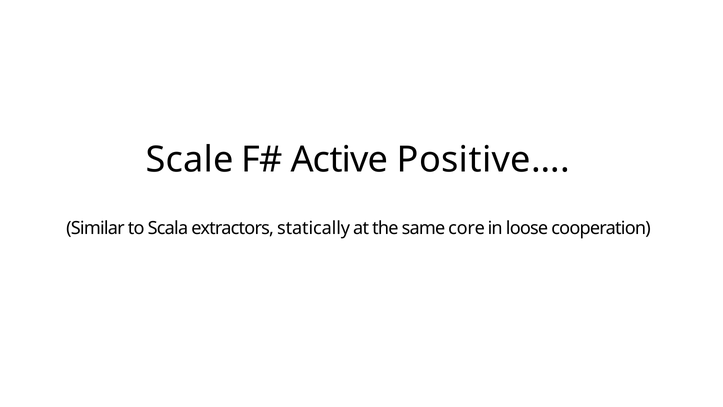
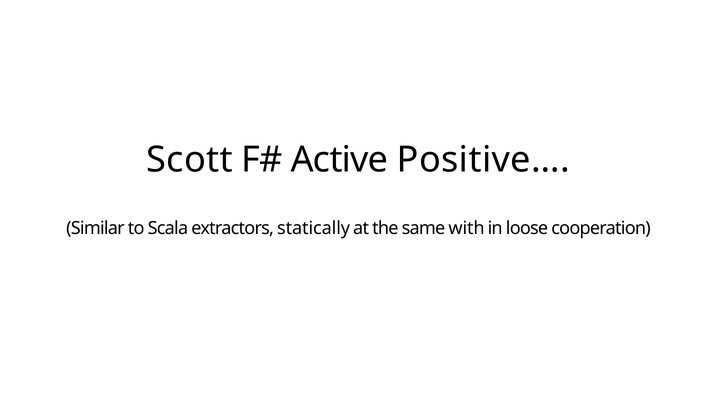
Scale: Scale -> Scott (190, 160)
core: core -> with (467, 228)
